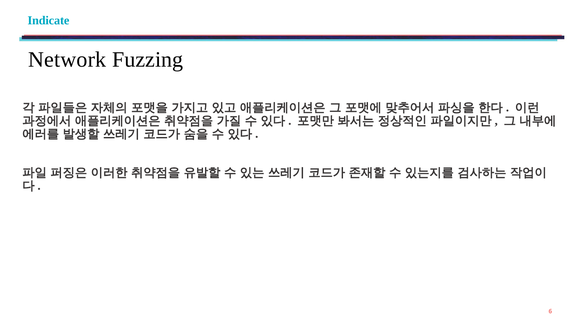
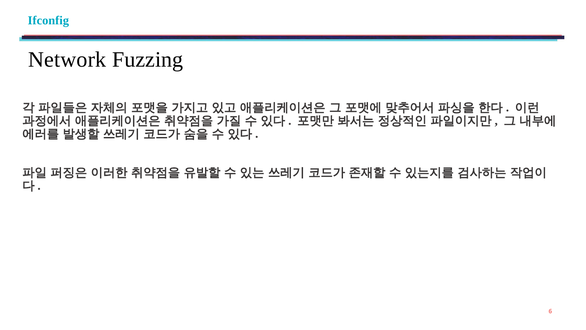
Indicate: Indicate -> Ifconfig (48, 21)
